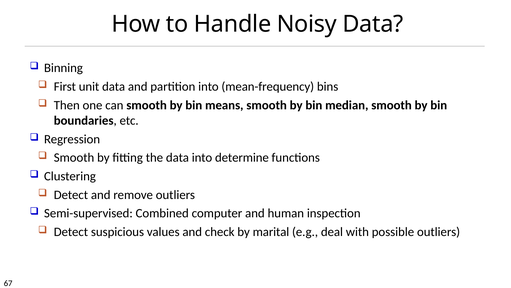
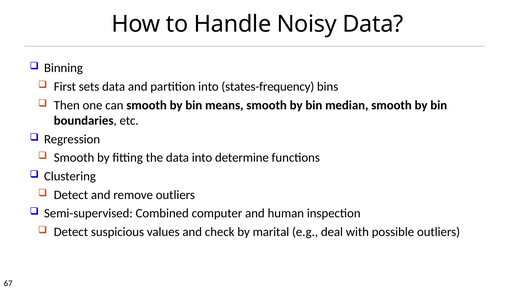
unit: unit -> sets (89, 86)
mean-frequency: mean-frequency -> states-frequency (268, 86)
